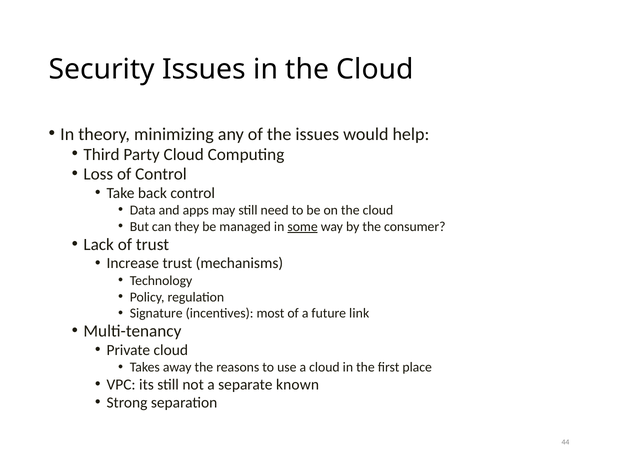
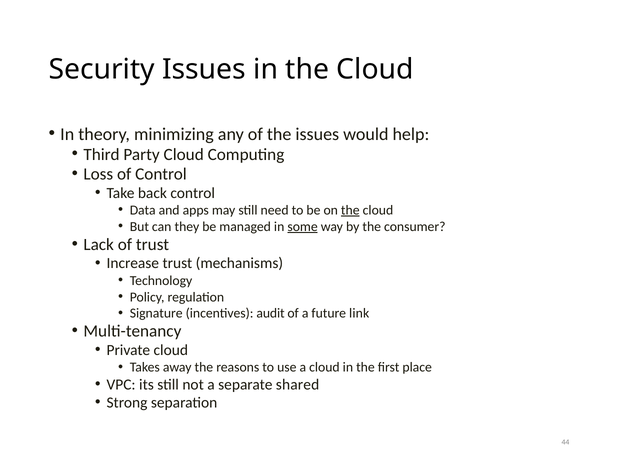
the underline: none -> present (350, 210)
most: most -> audit (271, 314)
known: known -> shared (298, 385)
